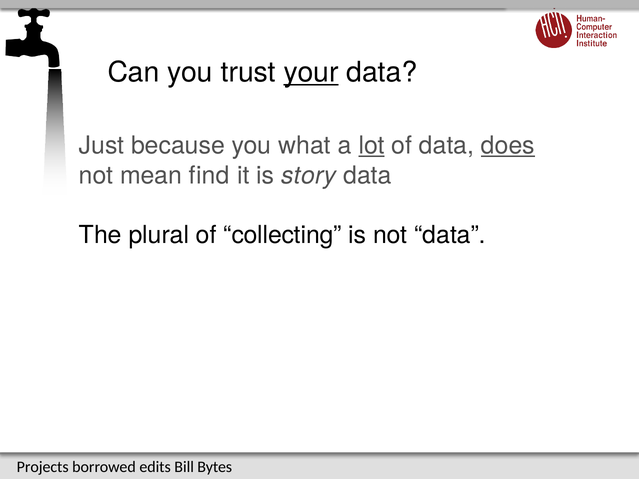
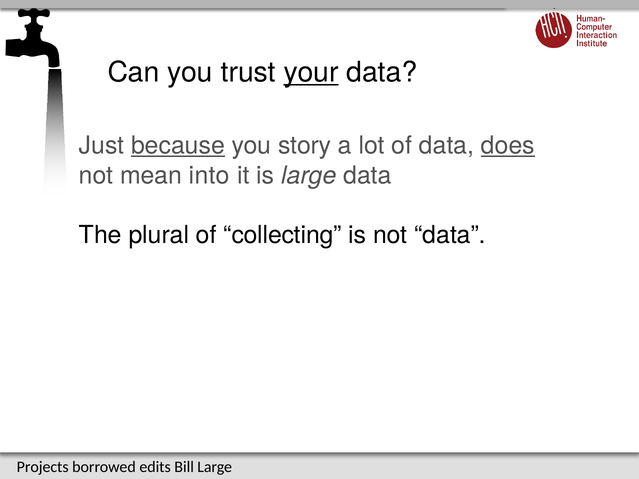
because underline: none -> present (178, 146)
what: what -> story (305, 146)
lot underline: present -> none (372, 146)
find: find -> into (209, 176)
is story: story -> large (309, 176)
Bill Bytes: Bytes -> Large (215, 467)
